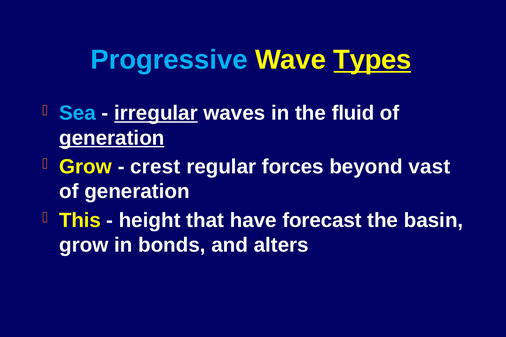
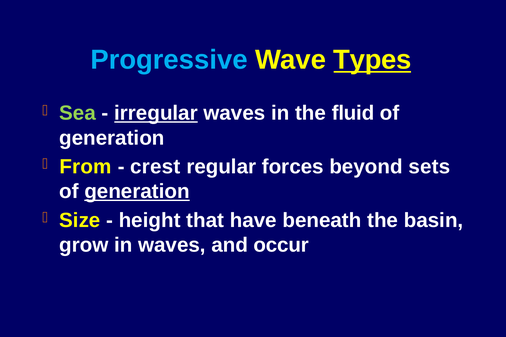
Sea colour: light blue -> light green (78, 113)
generation underline: present -> none (112, 138)
Grow: Grow -> From (85, 167)
vast: vast -> sets (429, 167)
generation underline: none -> present (137, 192)
This: This -> Size (80, 220)
forecast: forecast -> beneath (322, 220)
in bonds: bonds -> waves (172, 245)
alters: alters -> occur (281, 245)
